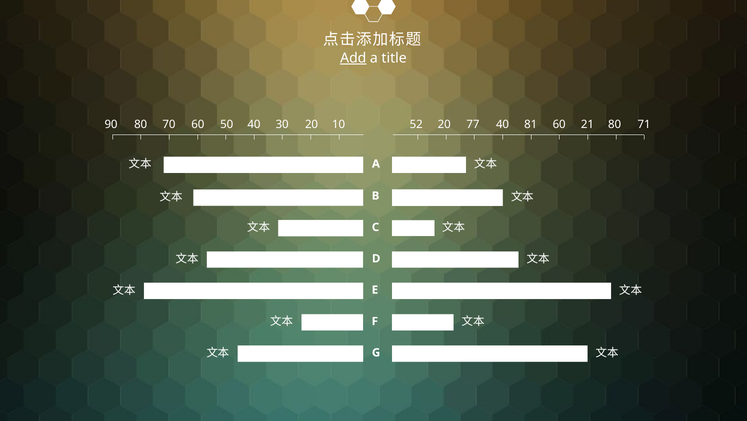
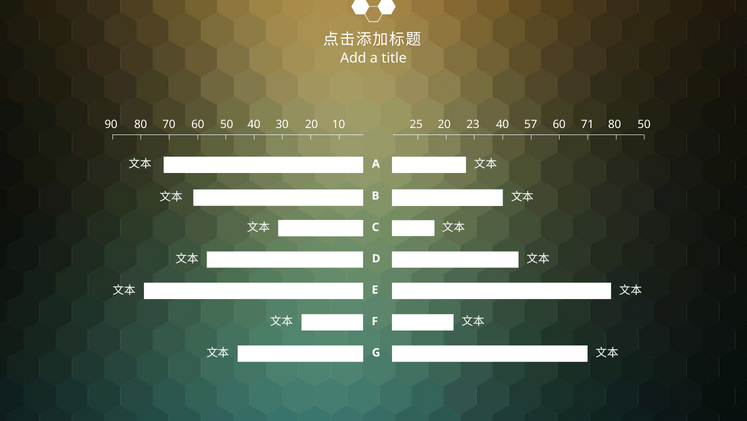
Add underline: present -> none (353, 58)
52: 52 -> 25 (416, 124)
77: 77 -> 23 (473, 124)
81: 81 -> 57 (531, 124)
21: 21 -> 71 (587, 124)
80 71: 71 -> 50 (644, 124)
